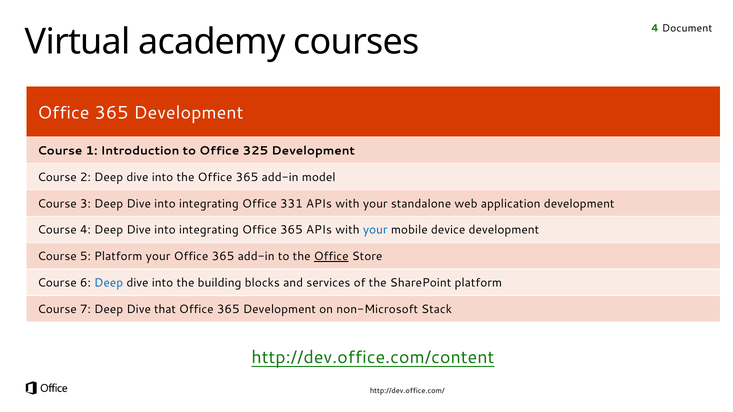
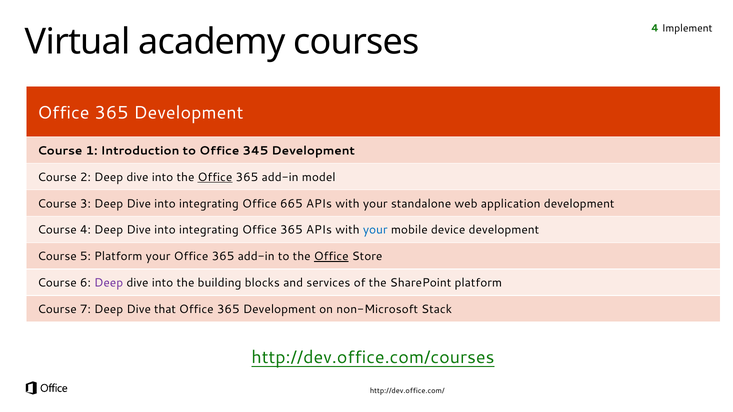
Document: Document -> Implement (687, 28)
325: 325 -> 345 (255, 151)
Office underline: none -> present (215, 177)
331: 331 -> 665 (291, 204)
Deep colour: blue -> purple (109, 283)
http://dev.office.com/content: http://dev.office.com/content -> http://dev.office.com/courses (373, 358)
